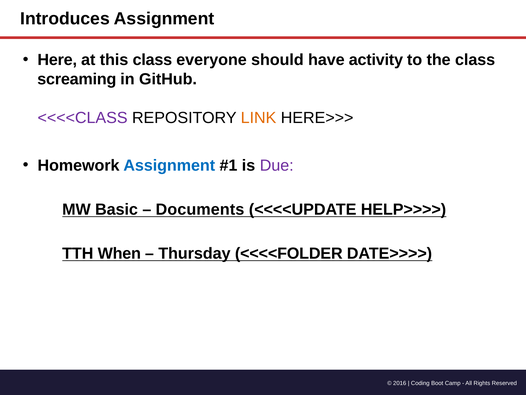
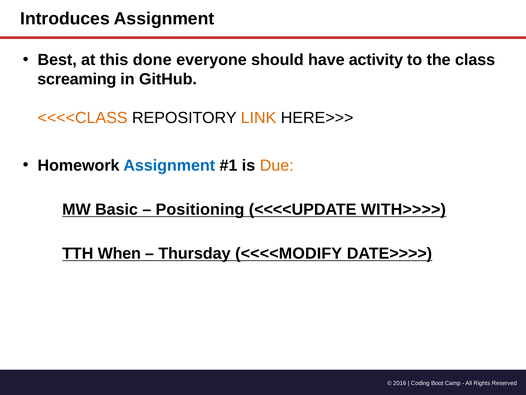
Here: Here -> Best (57, 60)
this class: class -> done (152, 60)
<<<<CLASS colour: purple -> orange (83, 118)
Due colour: purple -> orange (277, 165)
Documents: Documents -> Positioning (200, 209)
HELP>>>>: HELP>>>> -> WITH>>>> (403, 209)
<<<<FOLDER: <<<<FOLDER -> <<<<MODIFY (289, 253)
